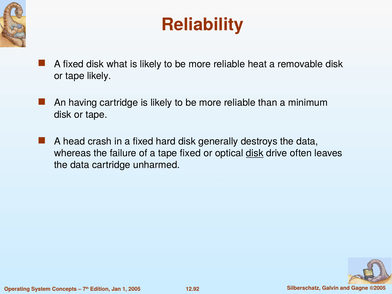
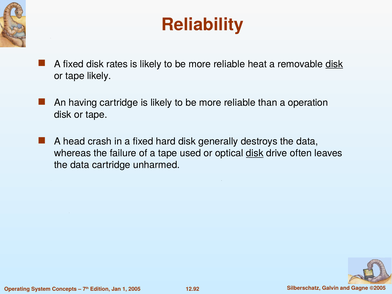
what: what -> rates (117, 64)
disk underline: none -> present (334, 64)
minimum: minimum -> operation (308, 103)
tape fixed: fixed -> used (190, 153)
